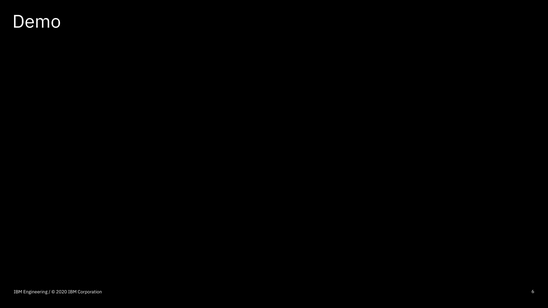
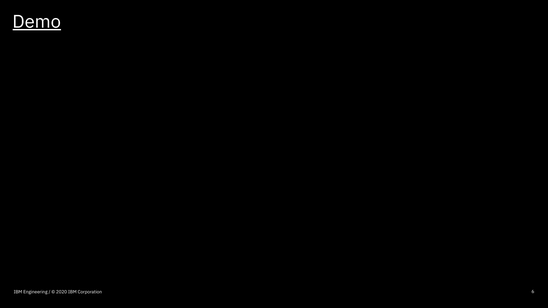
Demo underline: none -> present (37, 22)
